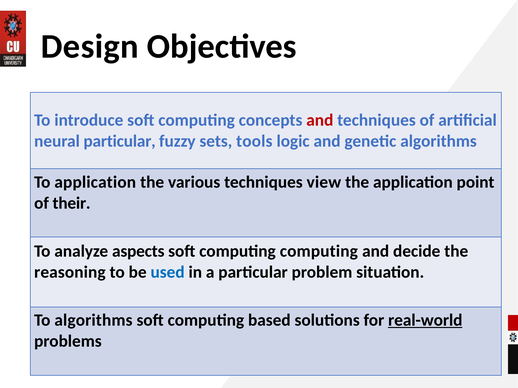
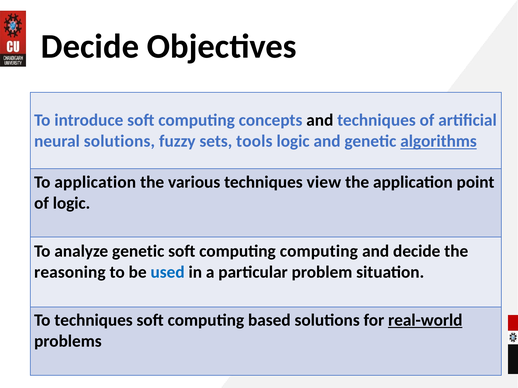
Design: Design -> Decide (90, 46)
and colour: red -> black (320, 120)
neural particular: particular -> solutions (119, 141)
algorithms underline: none -> present (439, 141)
of their: their -> logic (72, 203)
analyze aspects: aspects -> genetic (138, 251)
To algorithms: algorithms -> techniques (94, 321)
